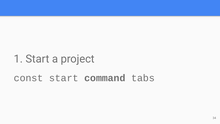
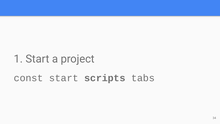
command: command -> scripts (105, 78)
